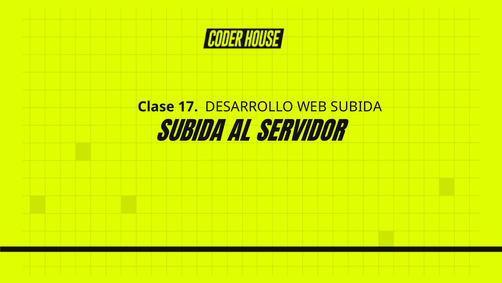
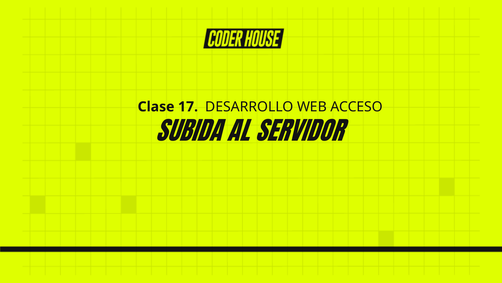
WEB SUBIDA: SUBIDA -> ACCESO (357, 107)
